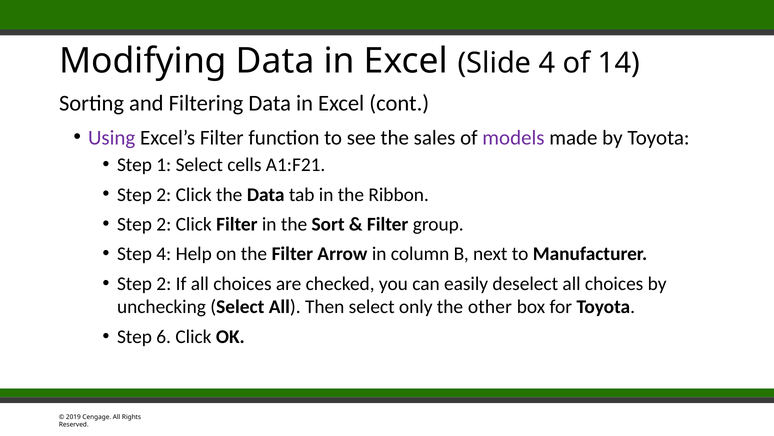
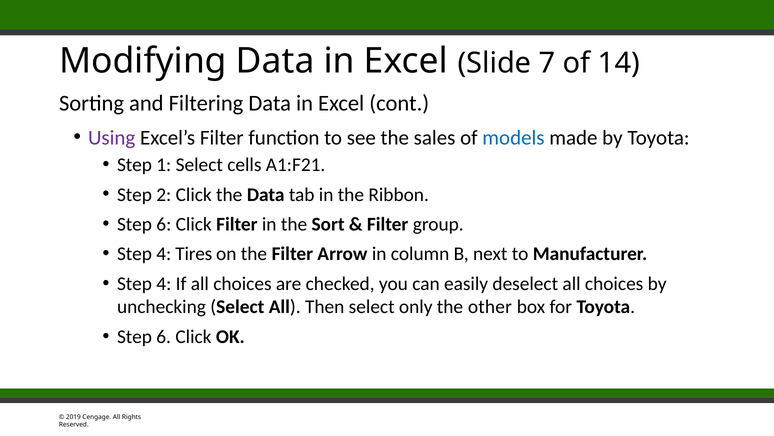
Slide 4: 4 -> 7 (547, 63)
models colour: purple -> blue (513, 137)
2: 2 -> 6 (164, 224)
Help: Help -> Tires (194, 254)
2: 2 -> 4 (164, 283)
